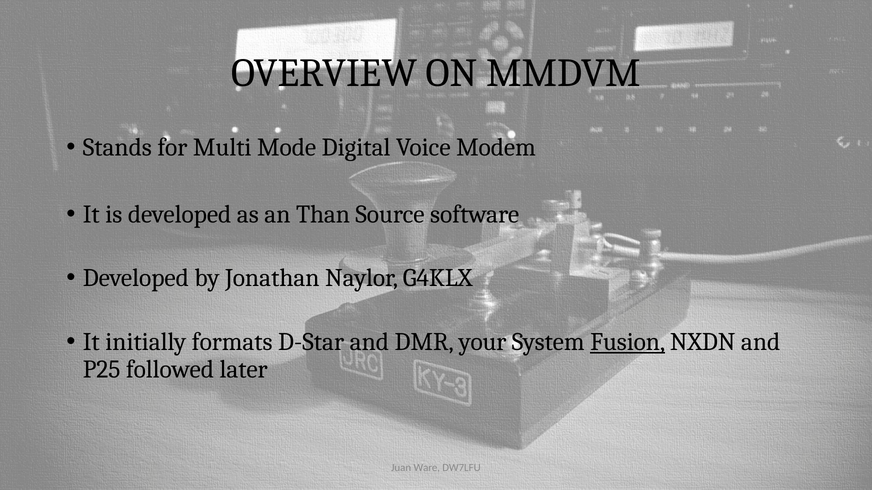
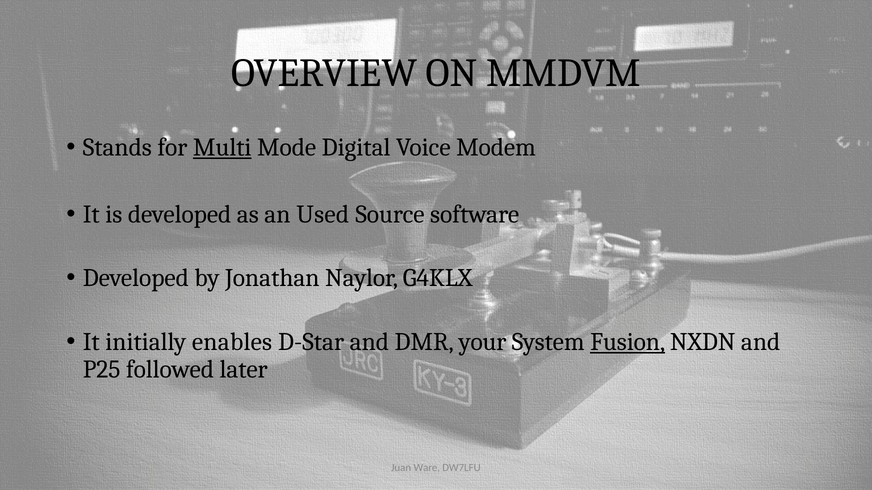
Multi underline: none -> present (222, 147)
Than: Than -> Used (323, 214)
formats: formats -> enables (232, 342)
